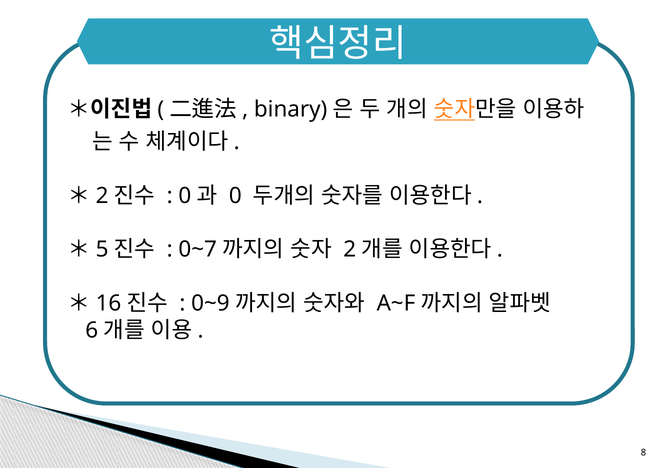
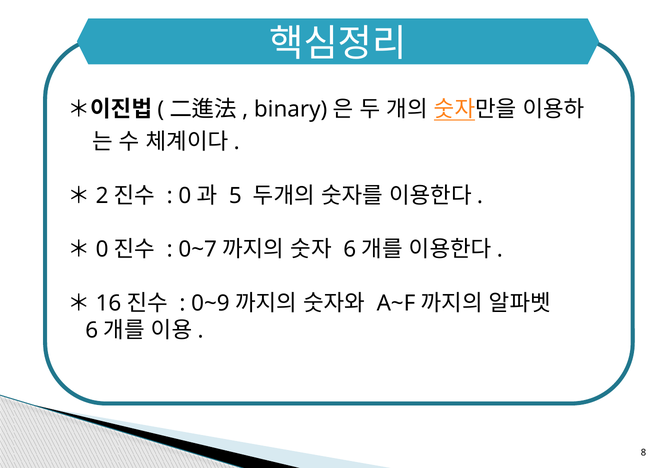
0: 0 -> 5 (235, 196)
5: 5 -> 0 (102, 249)
2: 2 -> 6 (350, 249)
